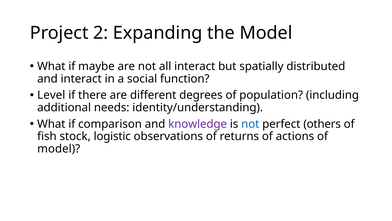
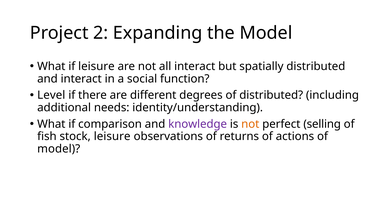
if maybe: maybe -> leisure (96, 66)
of population: population -> distributed (271, 95)
not colour: blue -> orange (250, 124)
others: others -> selling (322, 124)
stock logistic: logistic -> leisure (112, 136)
